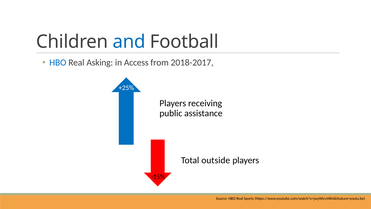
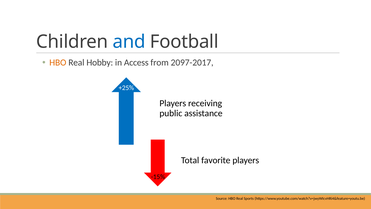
HBO colour: blue -> orange (58, 63)
Asking: Asking -> Hobby (100, 63)
2018-2017: 2018-2017 -> 2097-2017 (192, 63)
outside: outside -> favorite (216, 160)
